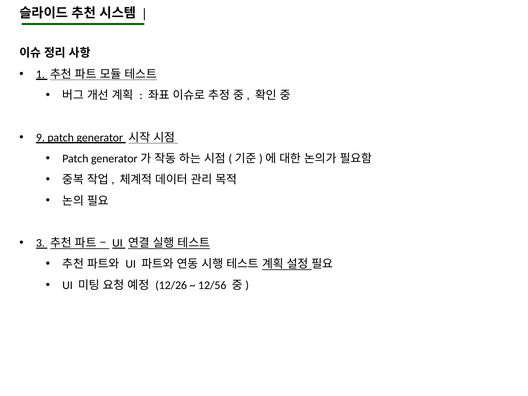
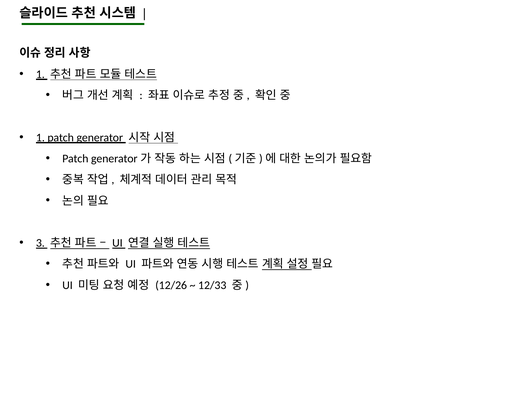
9: 9 -> 1 (40, 138)
12/56: 12/56 -> 12/33 (212, 285)
